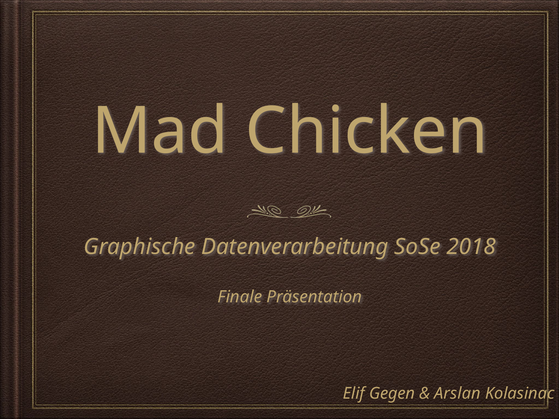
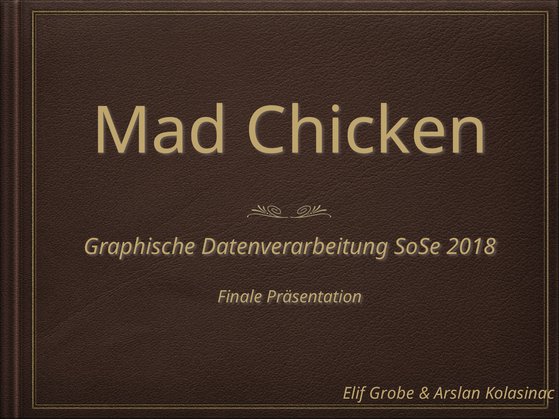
Gegen: Gegen -> Grobe (392, 394)
